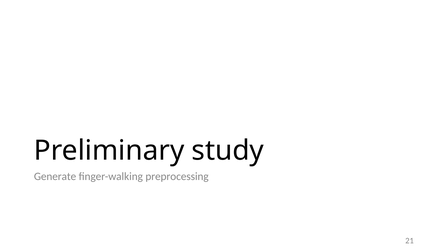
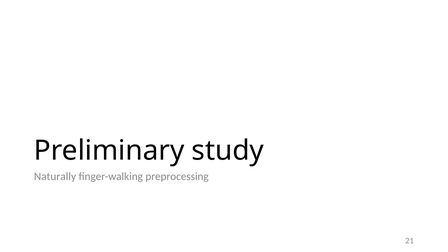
Generate: Generate -> Naturally (55, 176)
